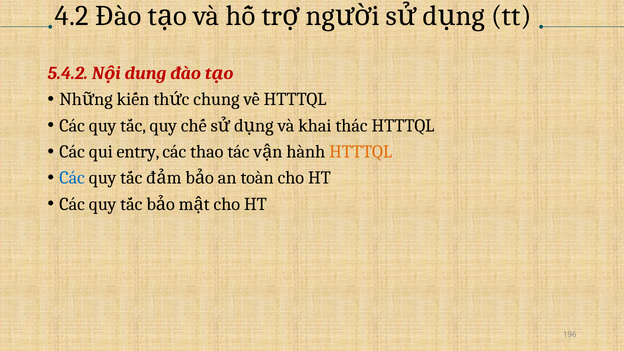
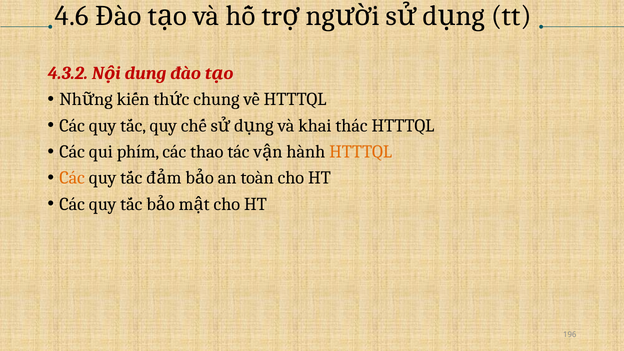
4.2: 4.2 -> 4.6 (72, 16)
5.4.2: 5.4.2 -> 4.3.2 (68, 73)
entry: entry -> phím (138, 152)
Các colour: blue -> orange (72, 178)
